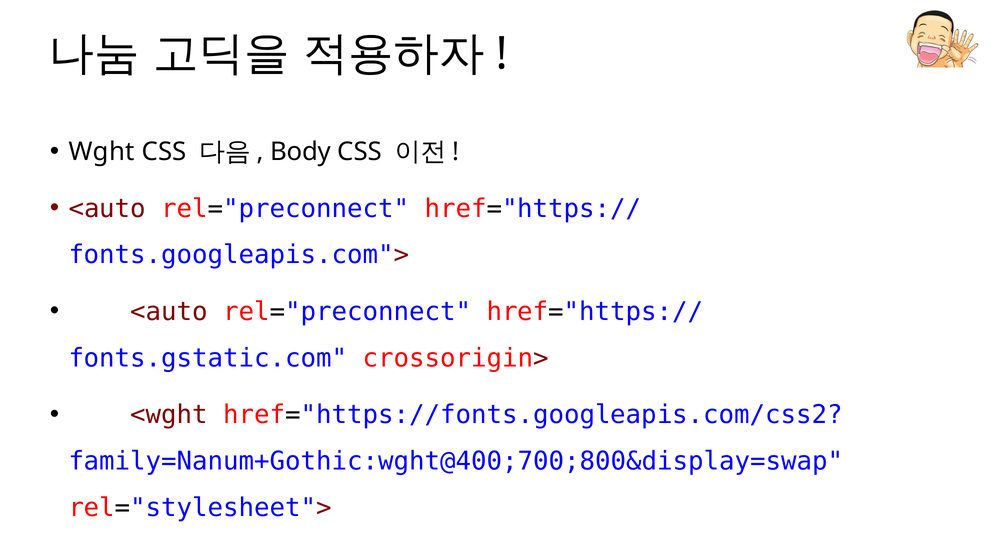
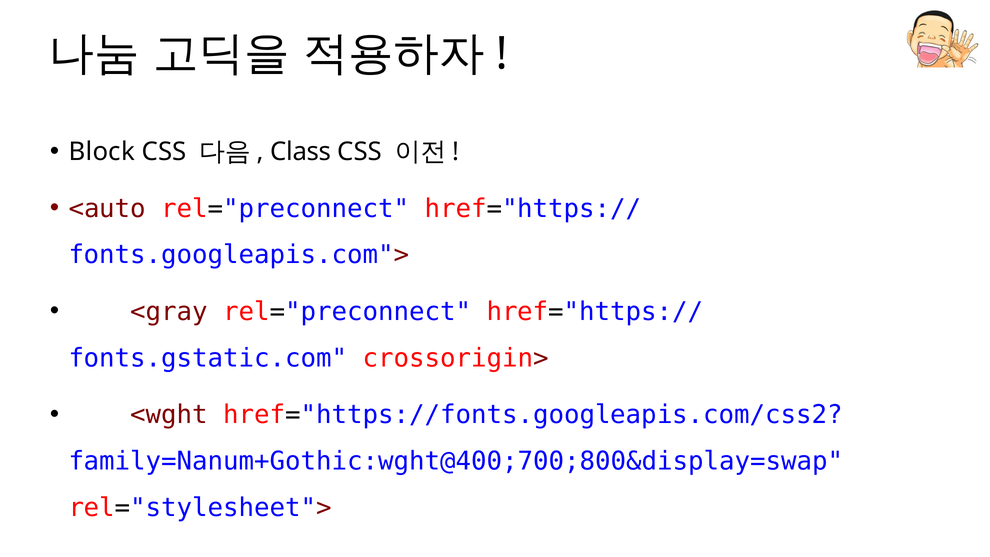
Wght: Wght -> Block (102, 152)
Body: Body -> Class (301, 152)
<auto: <auto -> <gray (169, 312)
